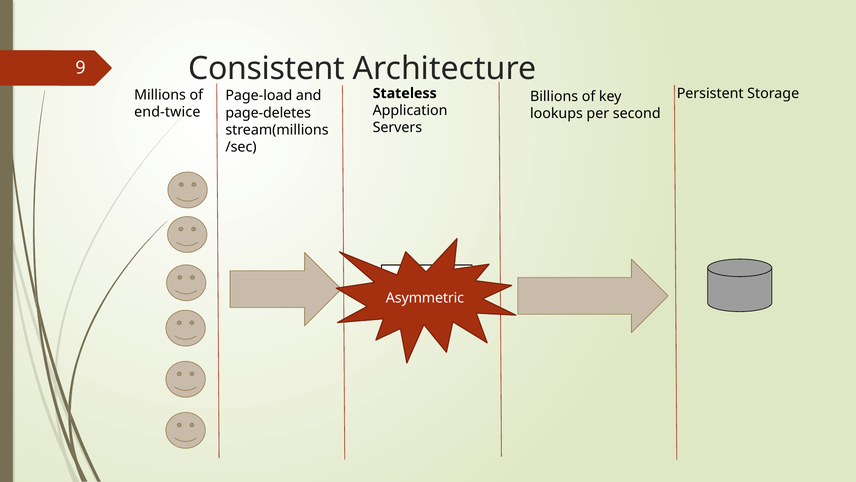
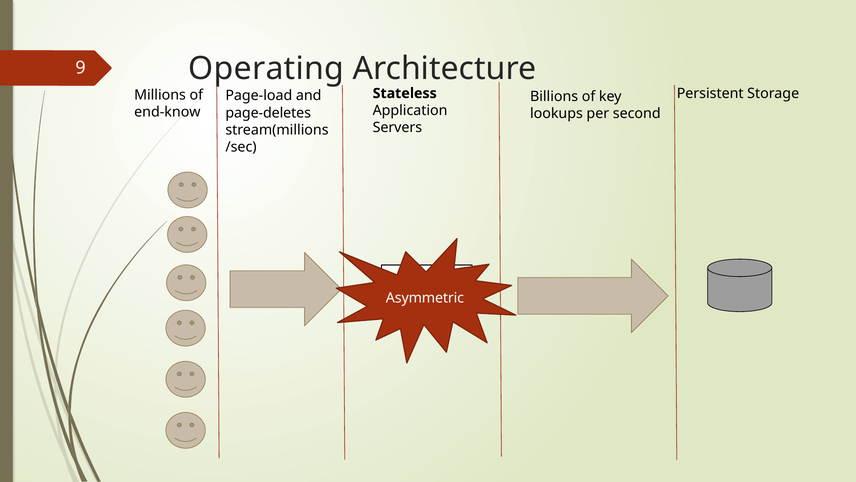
Consistent: Consistent -> Operating (266, 69)
end-twice: end-twice -> end-know (167, 112)
